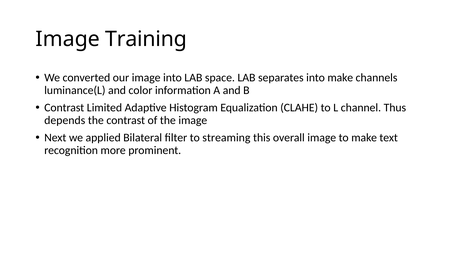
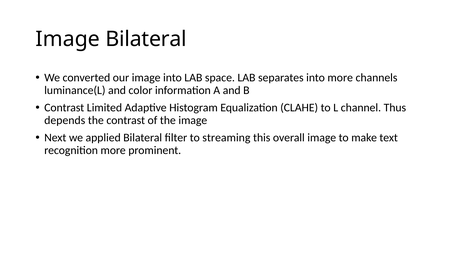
Image Training: Training -> Bilateral (146, 39)
into make: make -> more (340, 78)
